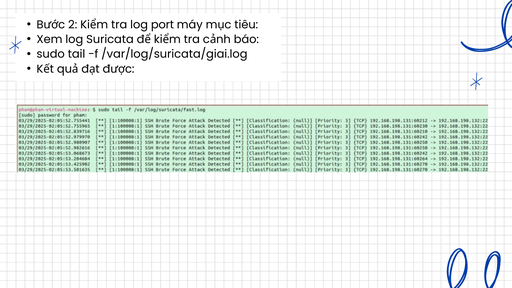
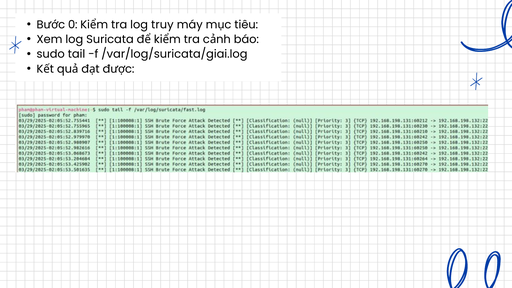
2: 2 -> 0 (73, 25)
port: port -> truy (162, 25)
